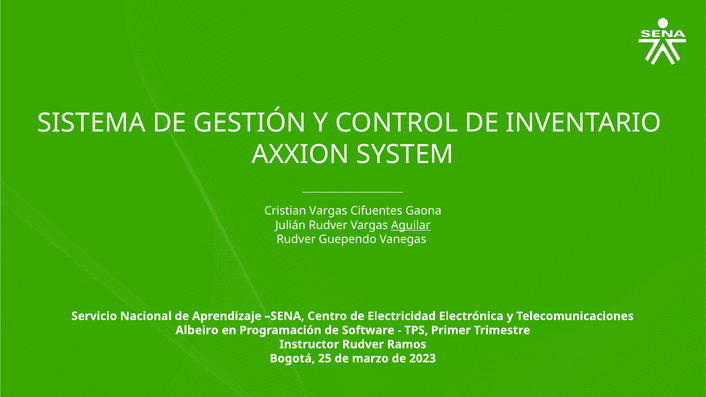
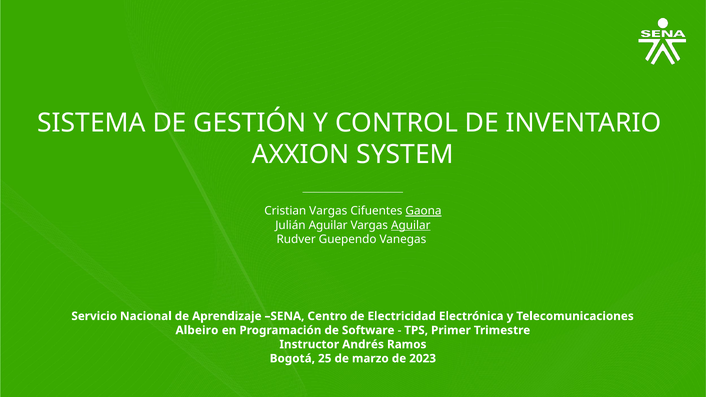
Gaona underline: none -> present (424, 211)
Julián Rudver: Rudver -> Aguilar (328, 225)
Instructor Rudver: Rudver -> Andrés (363, 344)
